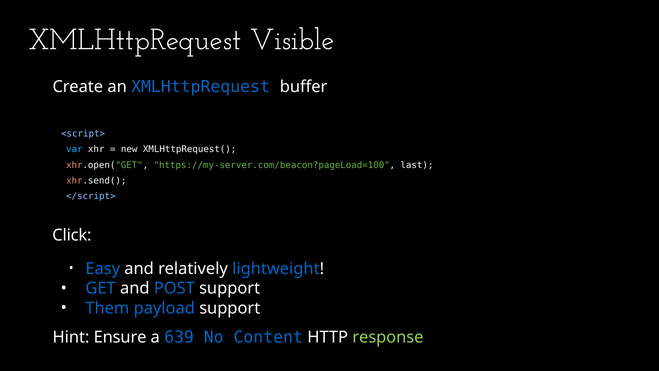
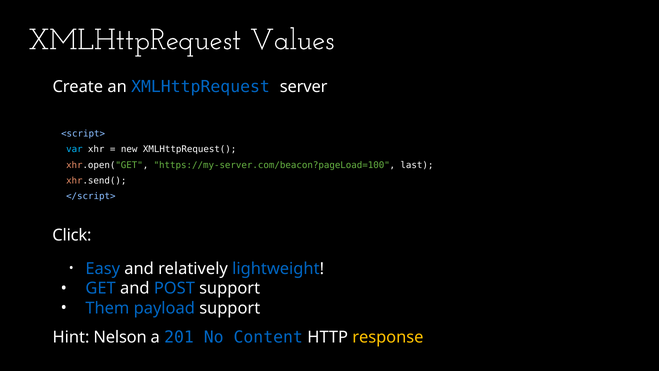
Visible: Visible -> Values (292, 39)
buffer: buffer -> server (304, 87)
Ensure: Ensure -> Nelson (120, 337)
639: 639 -> 201 (179, 337)
response colour: light green -> yellow (388, 337)
